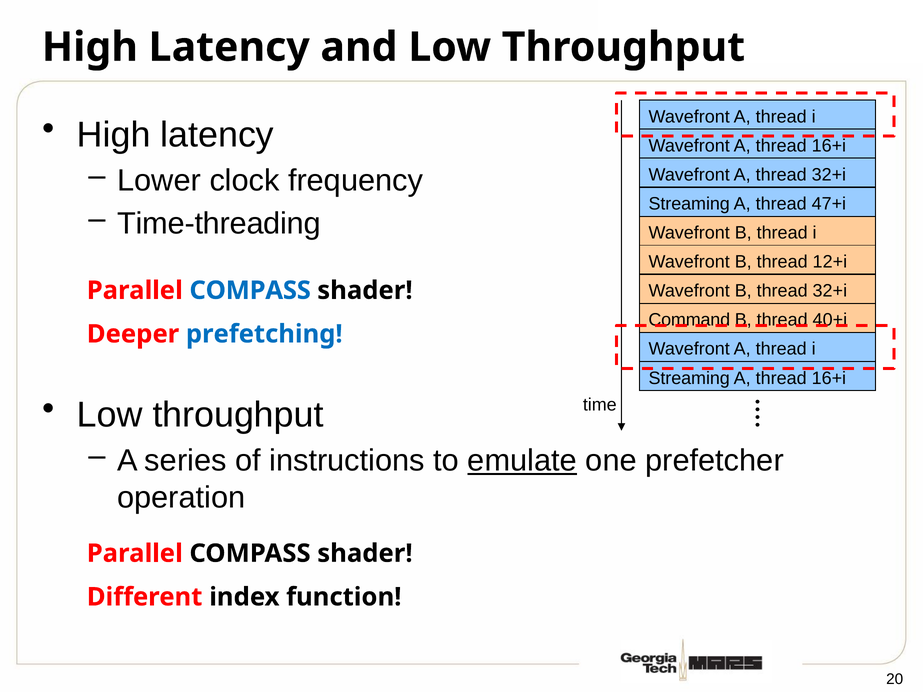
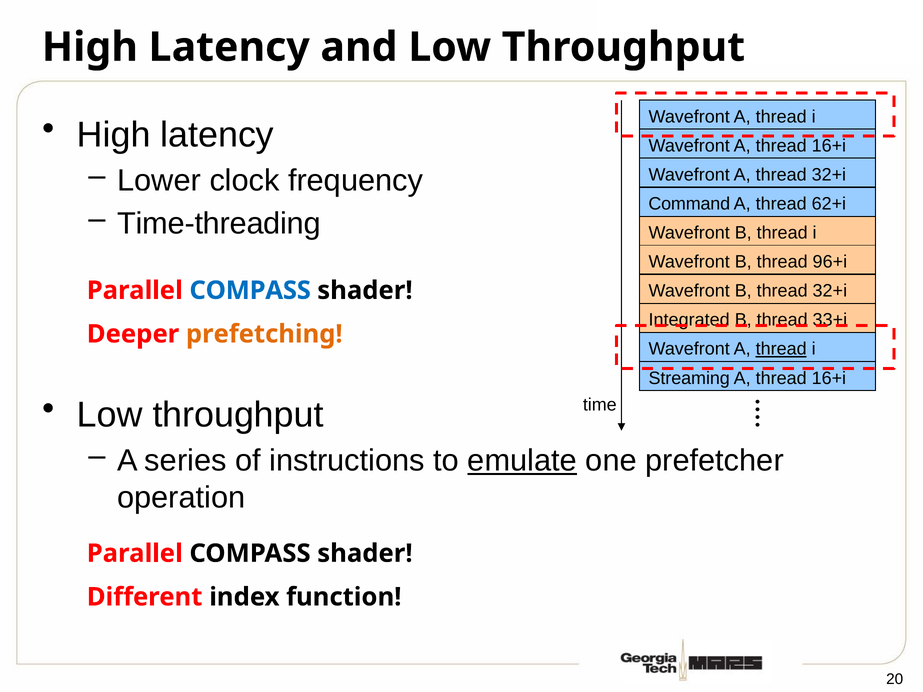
Streaming: Streaming -> Command (689, 204)
47+i: 47+i -> 62+i (829, 204)
12+i: 12+i -> 96+i (830, 262)
Command: Command -> Integrated (689, 320)
40+i: 40+i -> 33+i (830, 320)
prefetching colour: blue -> orange (264, 334)
thread underline: none -> present (781, 349)
